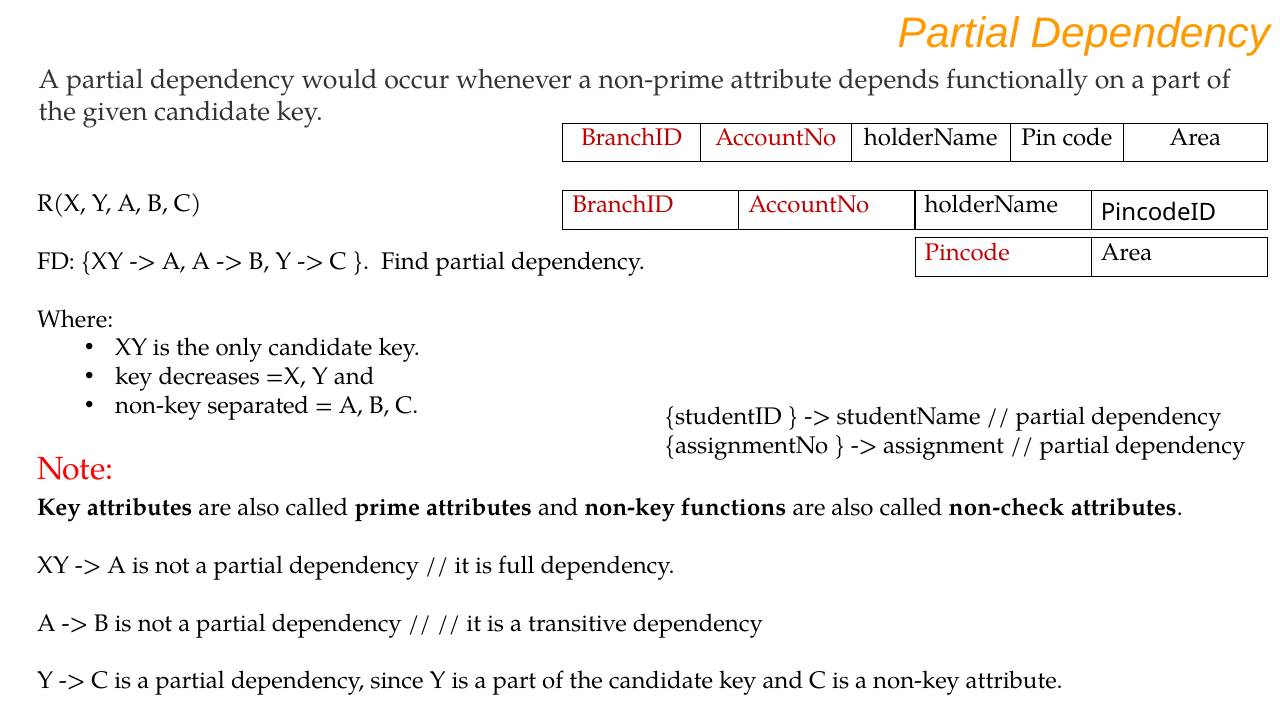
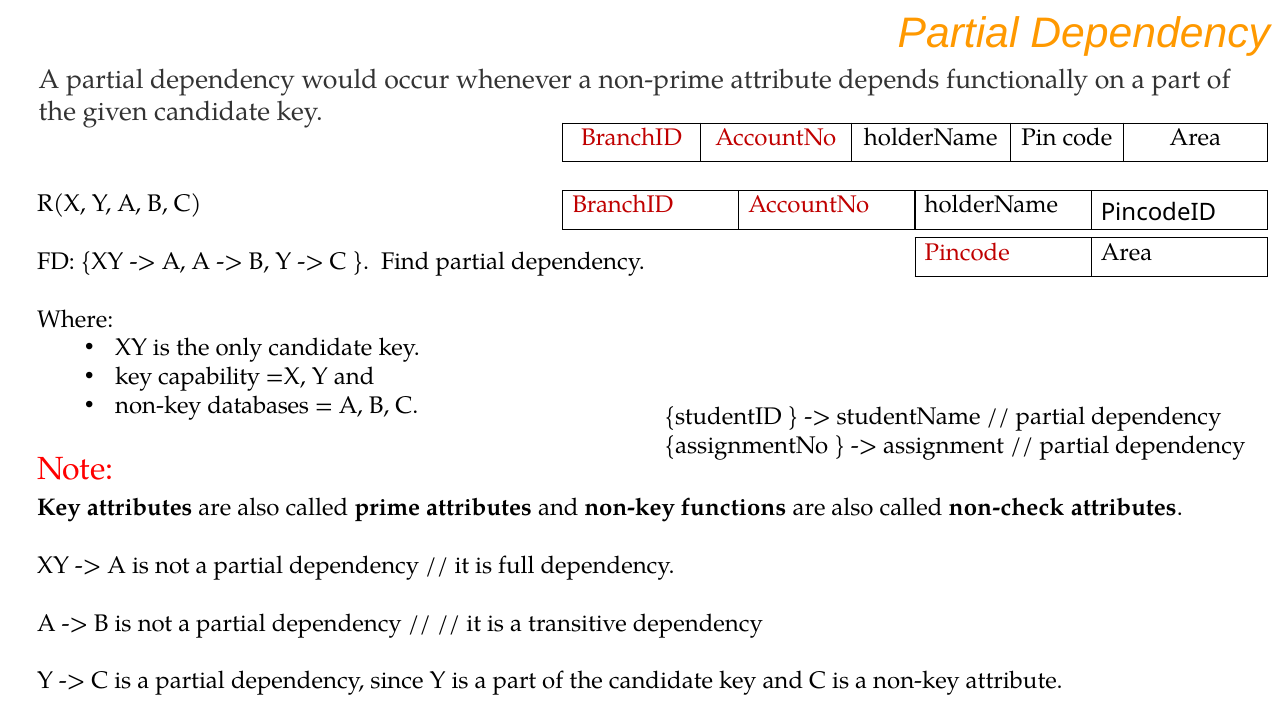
decreases: decreases -> capability (209, 377)
separated: separated -> databases (258, 406)
